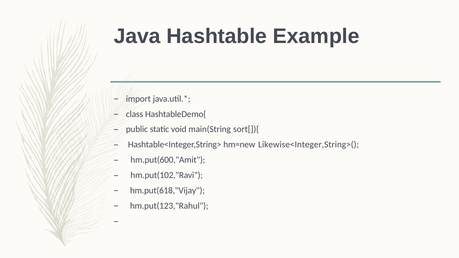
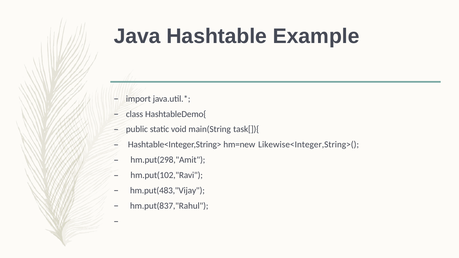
sort[]){: sort[]){ -> task[]){ (246, 129)
hm.put(600,"Amit: hm.put(600,"Amit -> hm.put(298,"Amit (168, 160)
hm.put(618,"Vijay: hm.put(618,"Vijay -> hm.put(483,"Vijay (167, 191)
hm.put(123,"Rahul: hm.put(123,"Rahul -> hm.put(837,"Rahul (169, 206)
